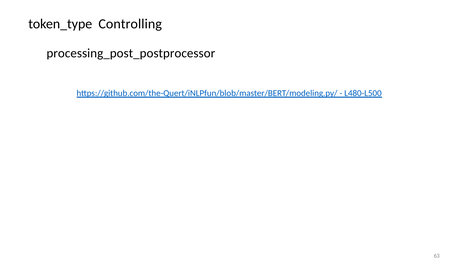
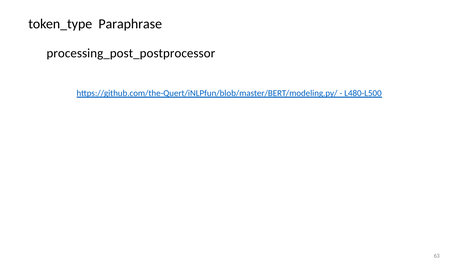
Controlling: Controlling -> Paraphrase (130, 24)
